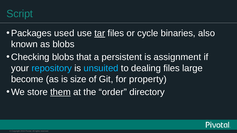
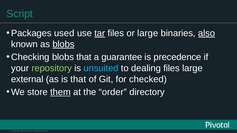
or cycle: cycle -> large (148, 33)
also underline: none -> present (207, 33)
blobs underline: none -> present (64, 44)
persistent: persistent -> guarantee (122, 57)
assignment: assignment -> precedence (177, 57)
repository colour: light blue -> light green (52, 68)
become: become -> external (27, 79)
is size: size -> that (78, 79)
property: property -> checked (148, 79)
